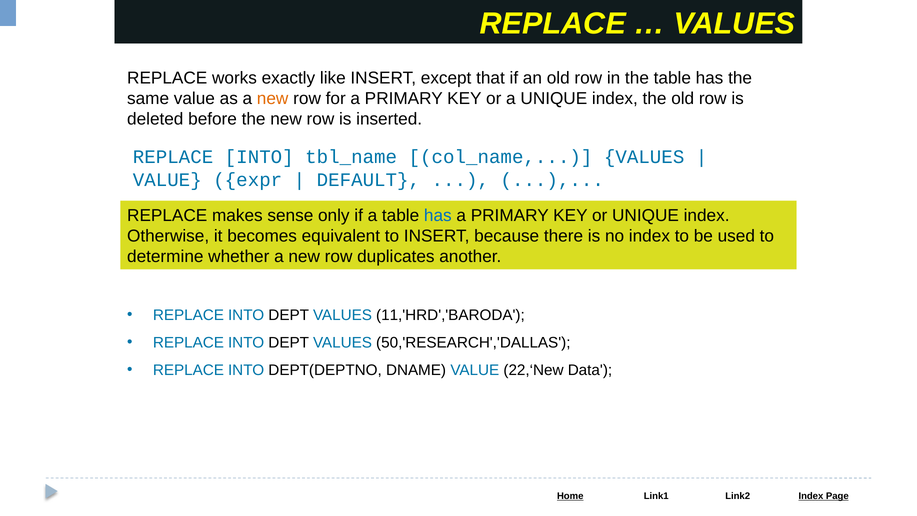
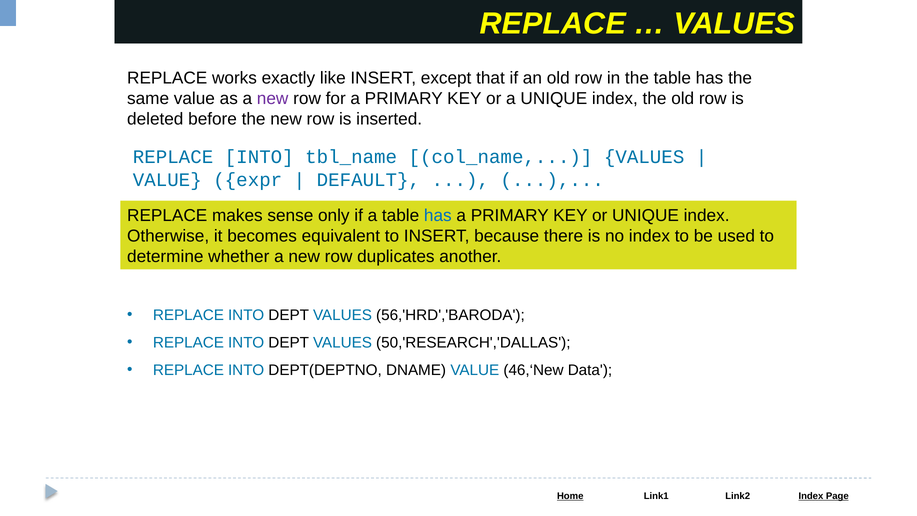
new colour: orange -> purple (273, 99)
11,'HRD','BARODA: 11,'HRD','BARODA -> 56,'HRD','BARODA (450, 315)
22,‘New: 22,‘New -> 46,‘New (534, 370)
